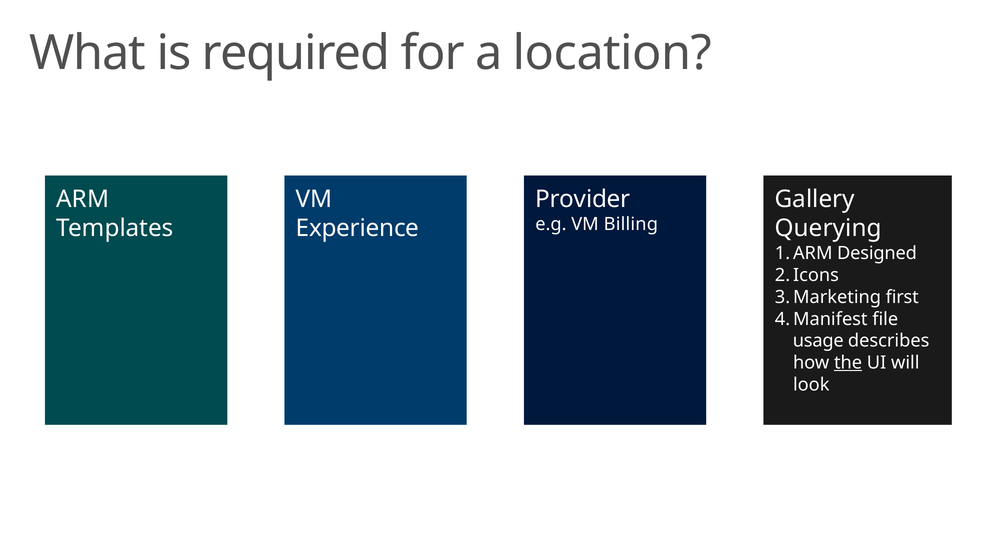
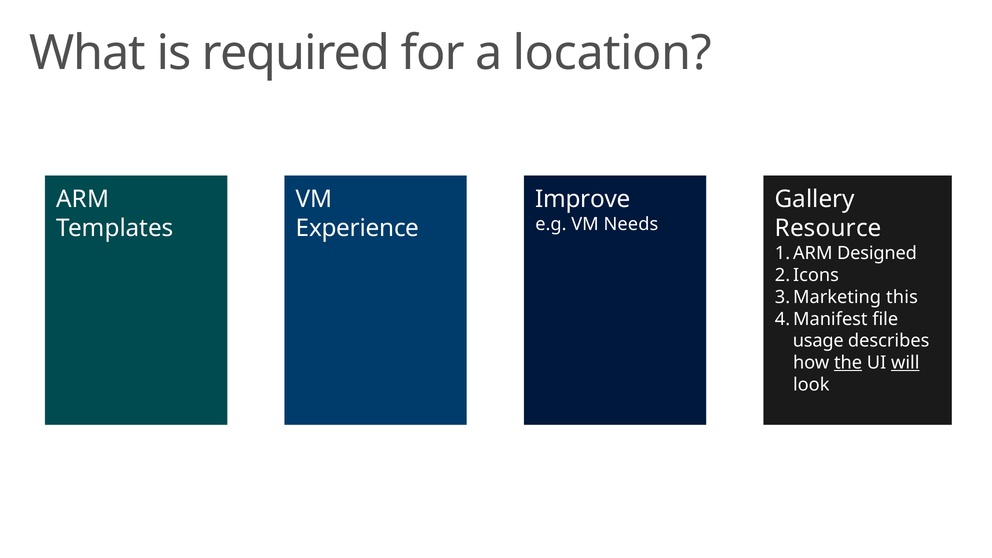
Provider: Provider -> Improve (583, 199)
Billing: Billing -> Needs (631, 224)
Querying: Querying -> Resource (828, 228)
first: first -> this (902, 297)
will underline: none -> present (905, 363)
